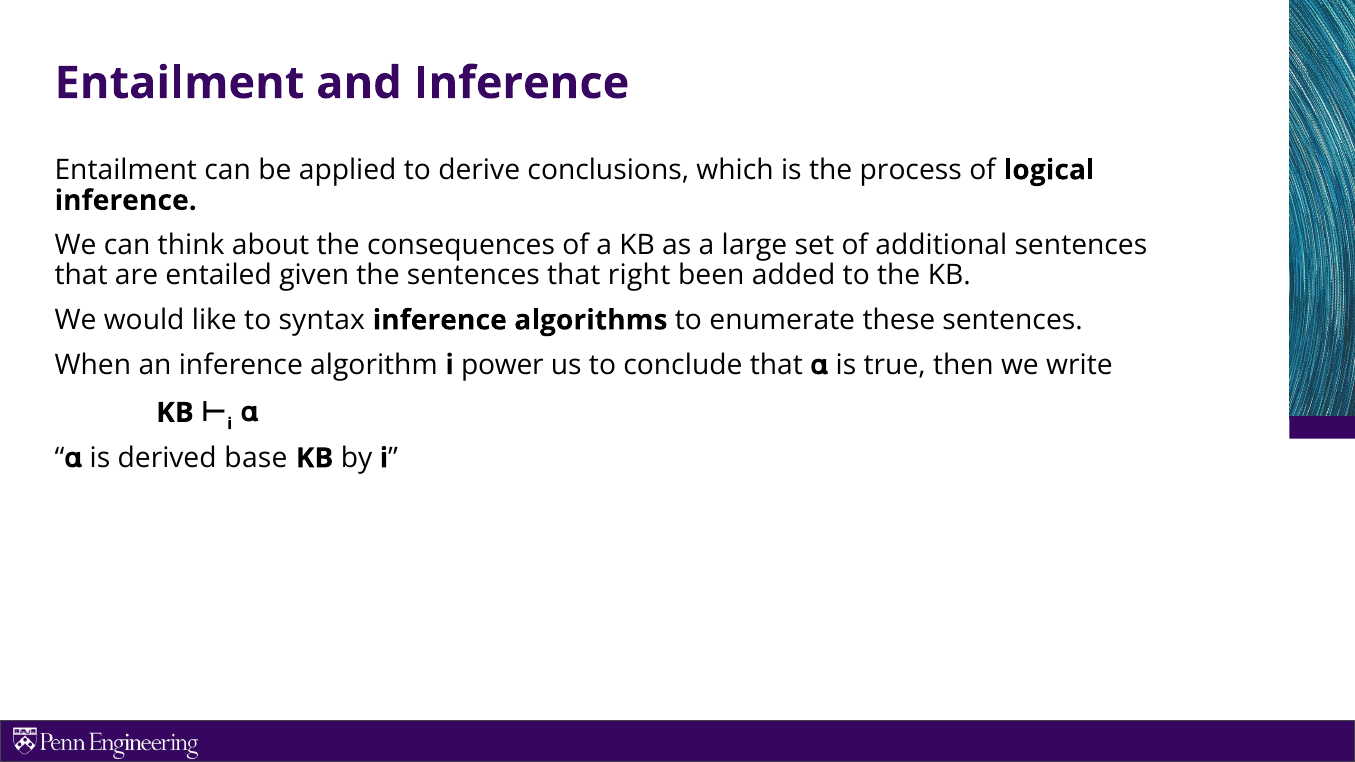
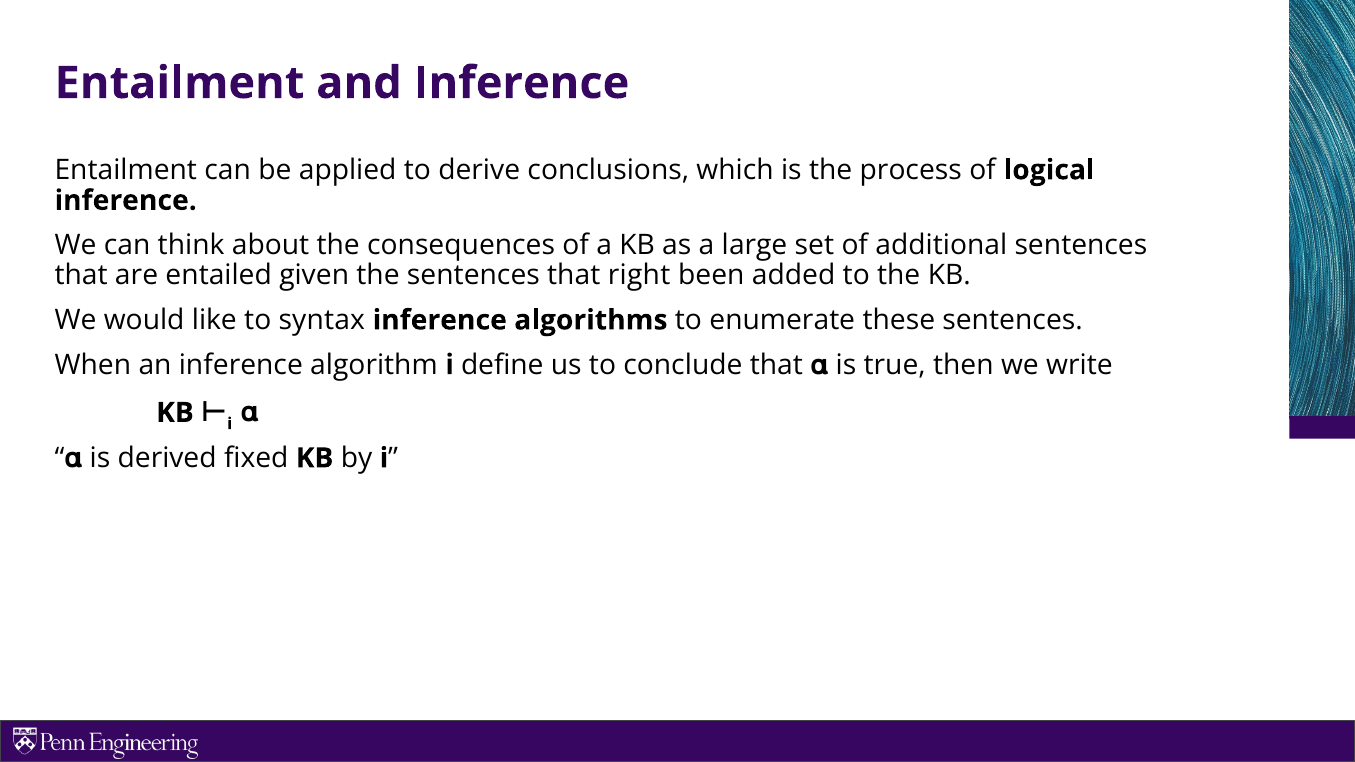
power: power -> define (502, 365)
base: base -> fixed (256, 458)
